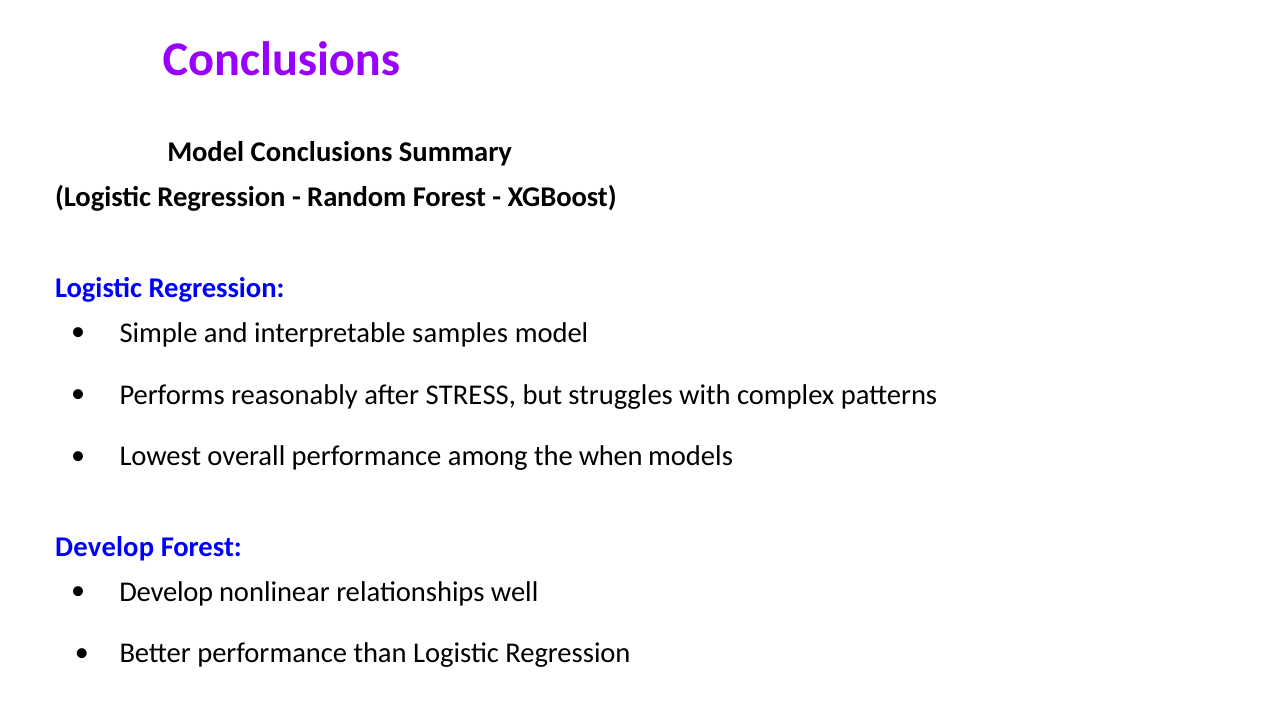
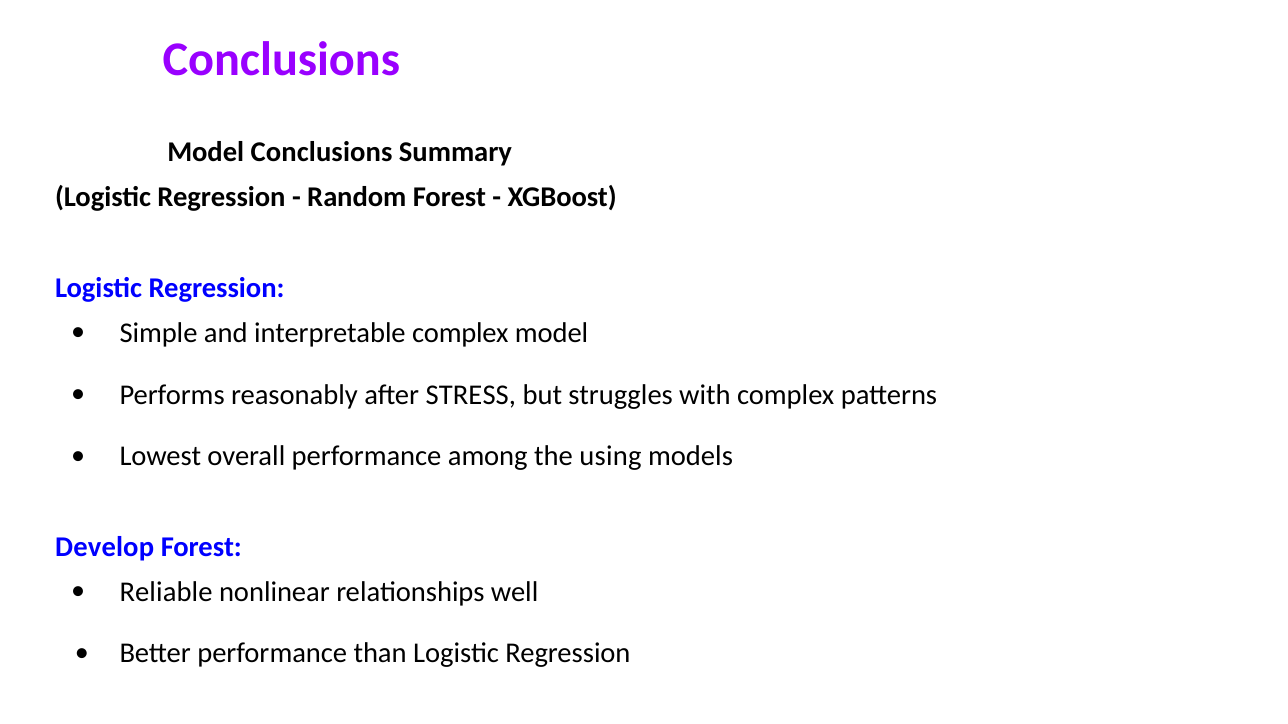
interpretable samples: samples -> complex (460, 333)
when: when -> using (610, 457)
Develop: Develop -> Reliable (166, 592)
